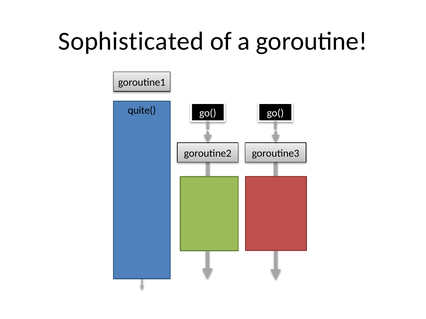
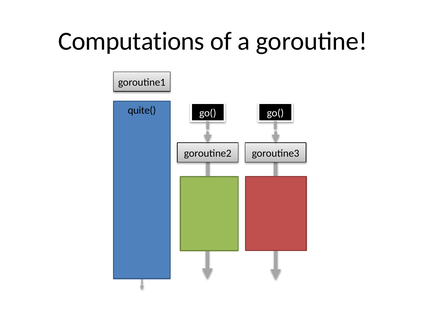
Sophisticated: Sophisticated -> Computations (131, 41)
